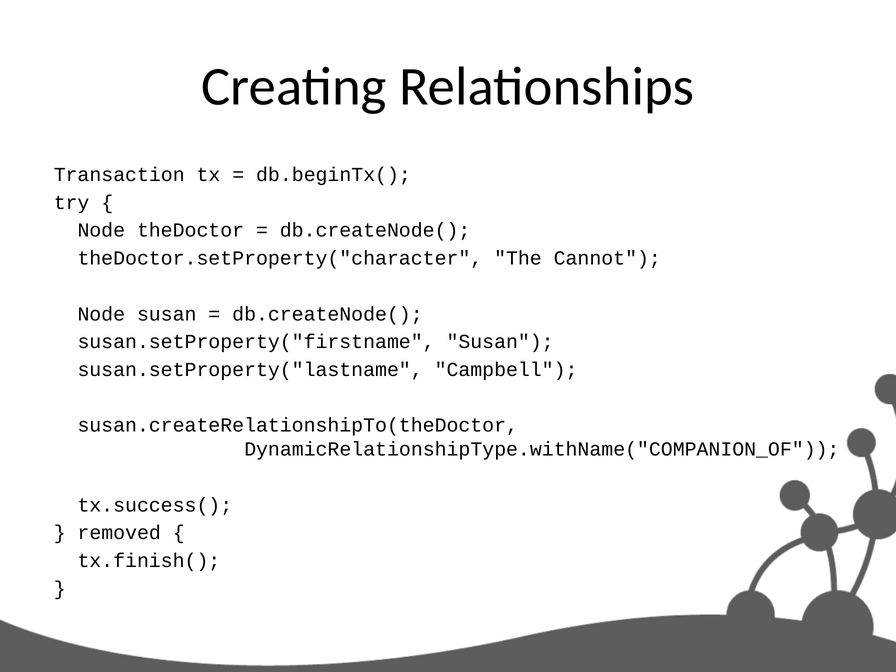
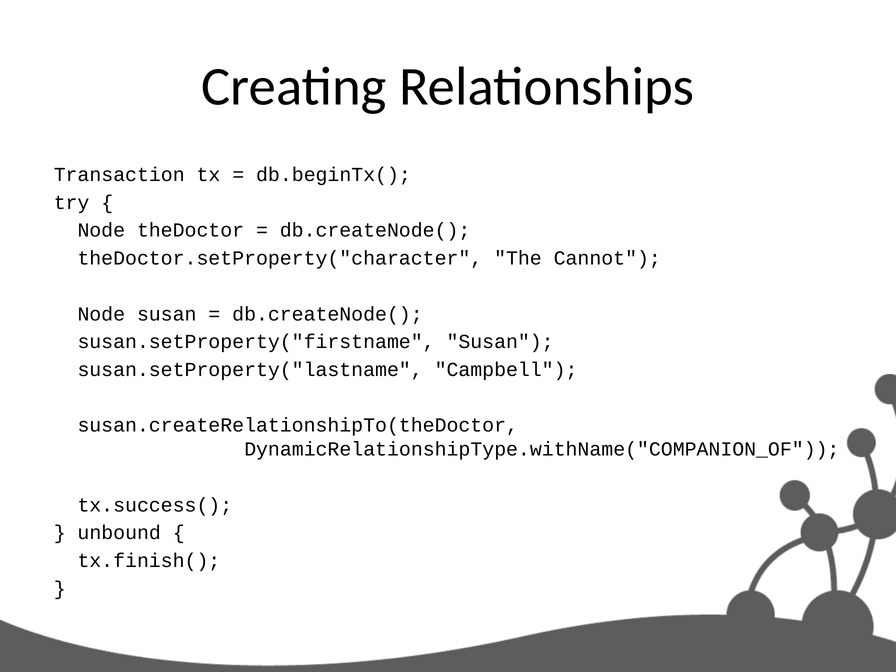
removed: removed -> unbound (119, 533)
